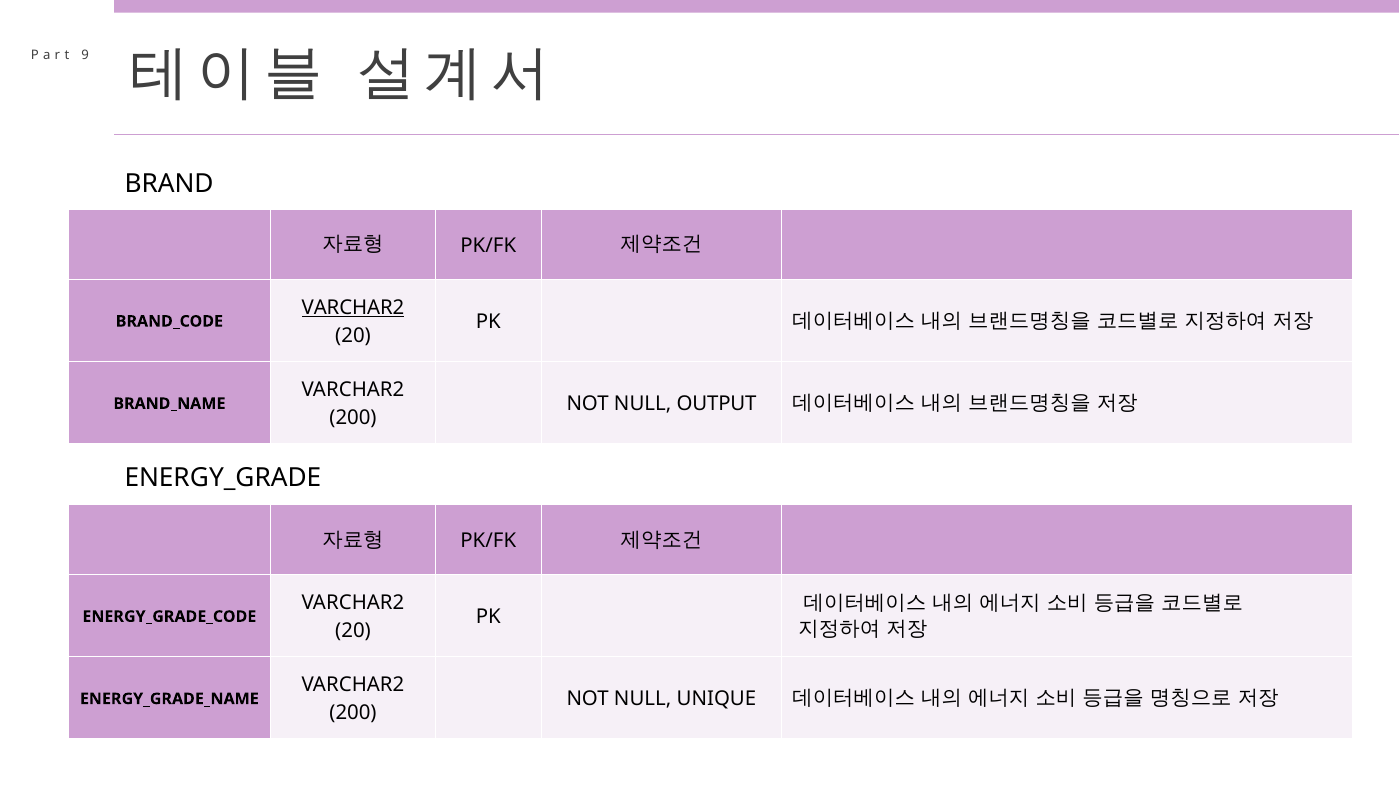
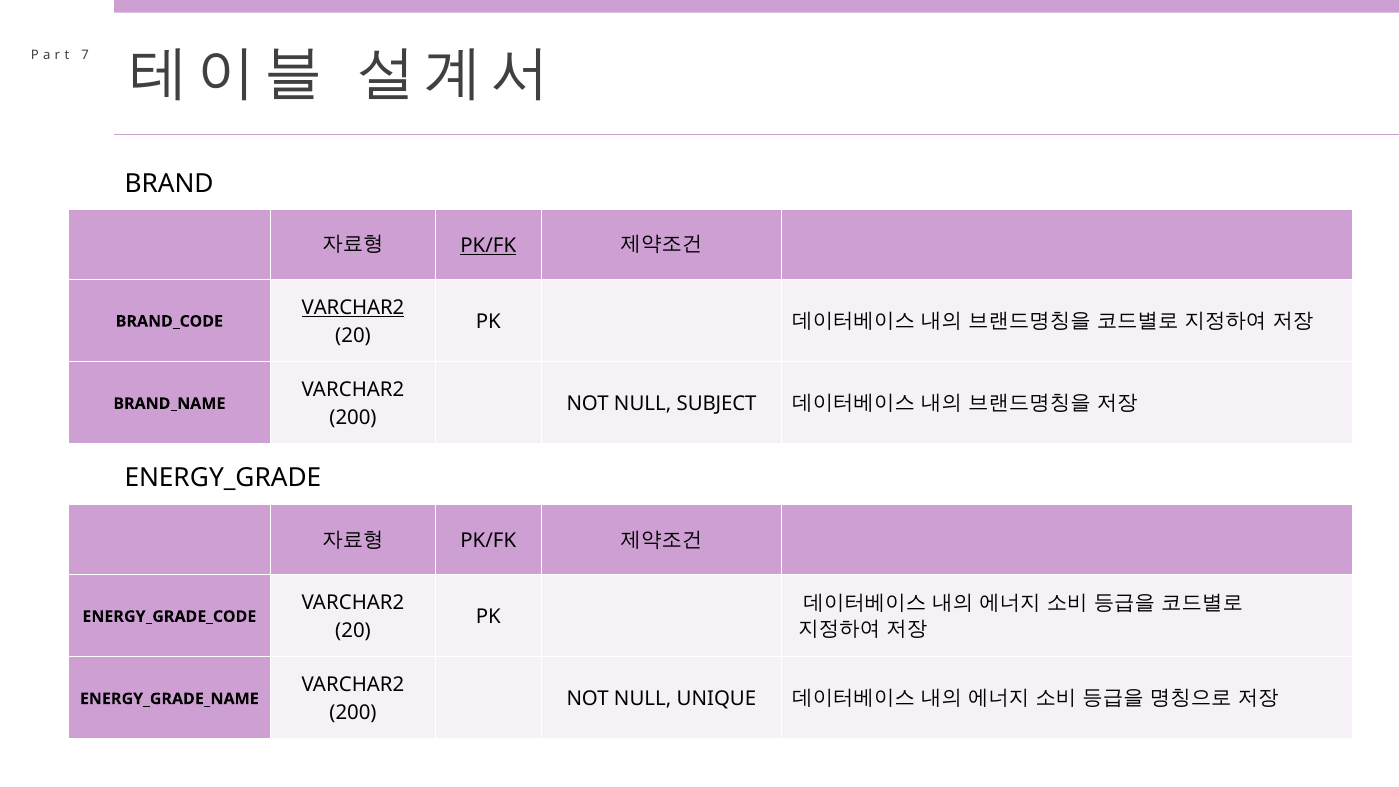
9: 9 -> 7 (85, 55)
PK/FK underline: none -> present (488, 245)
OUTPUT: OUTPUT -> SUBJECT (717, 404)
